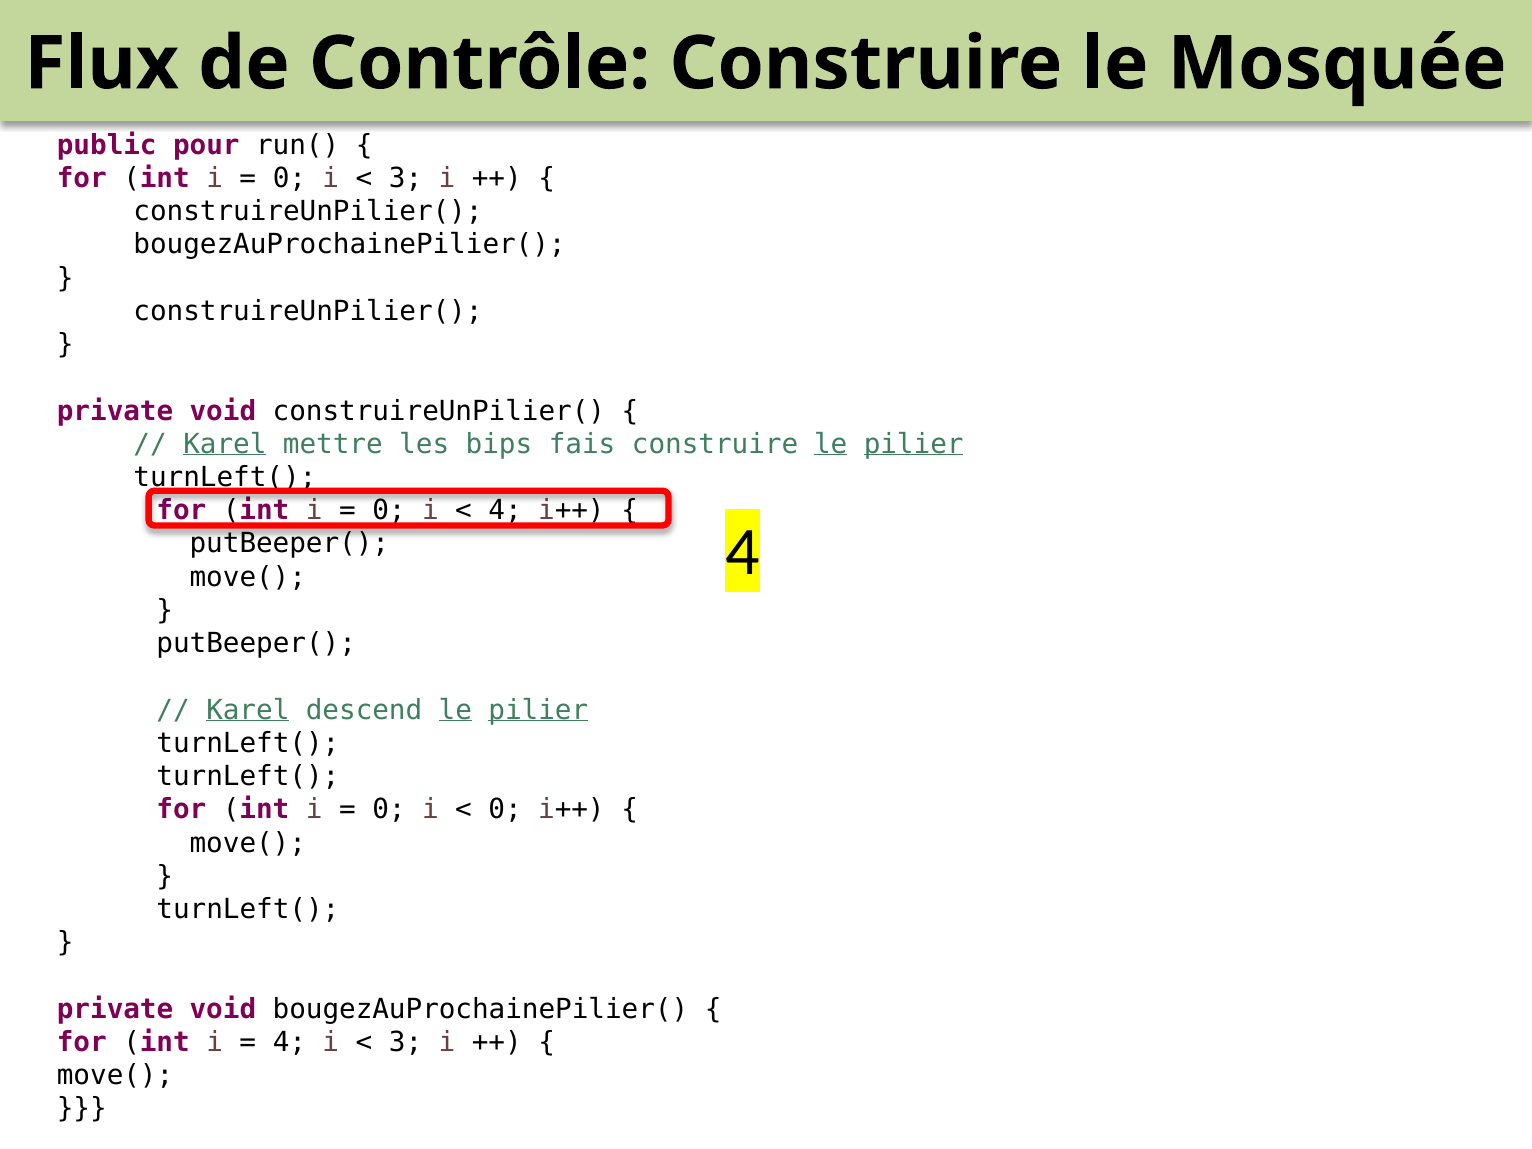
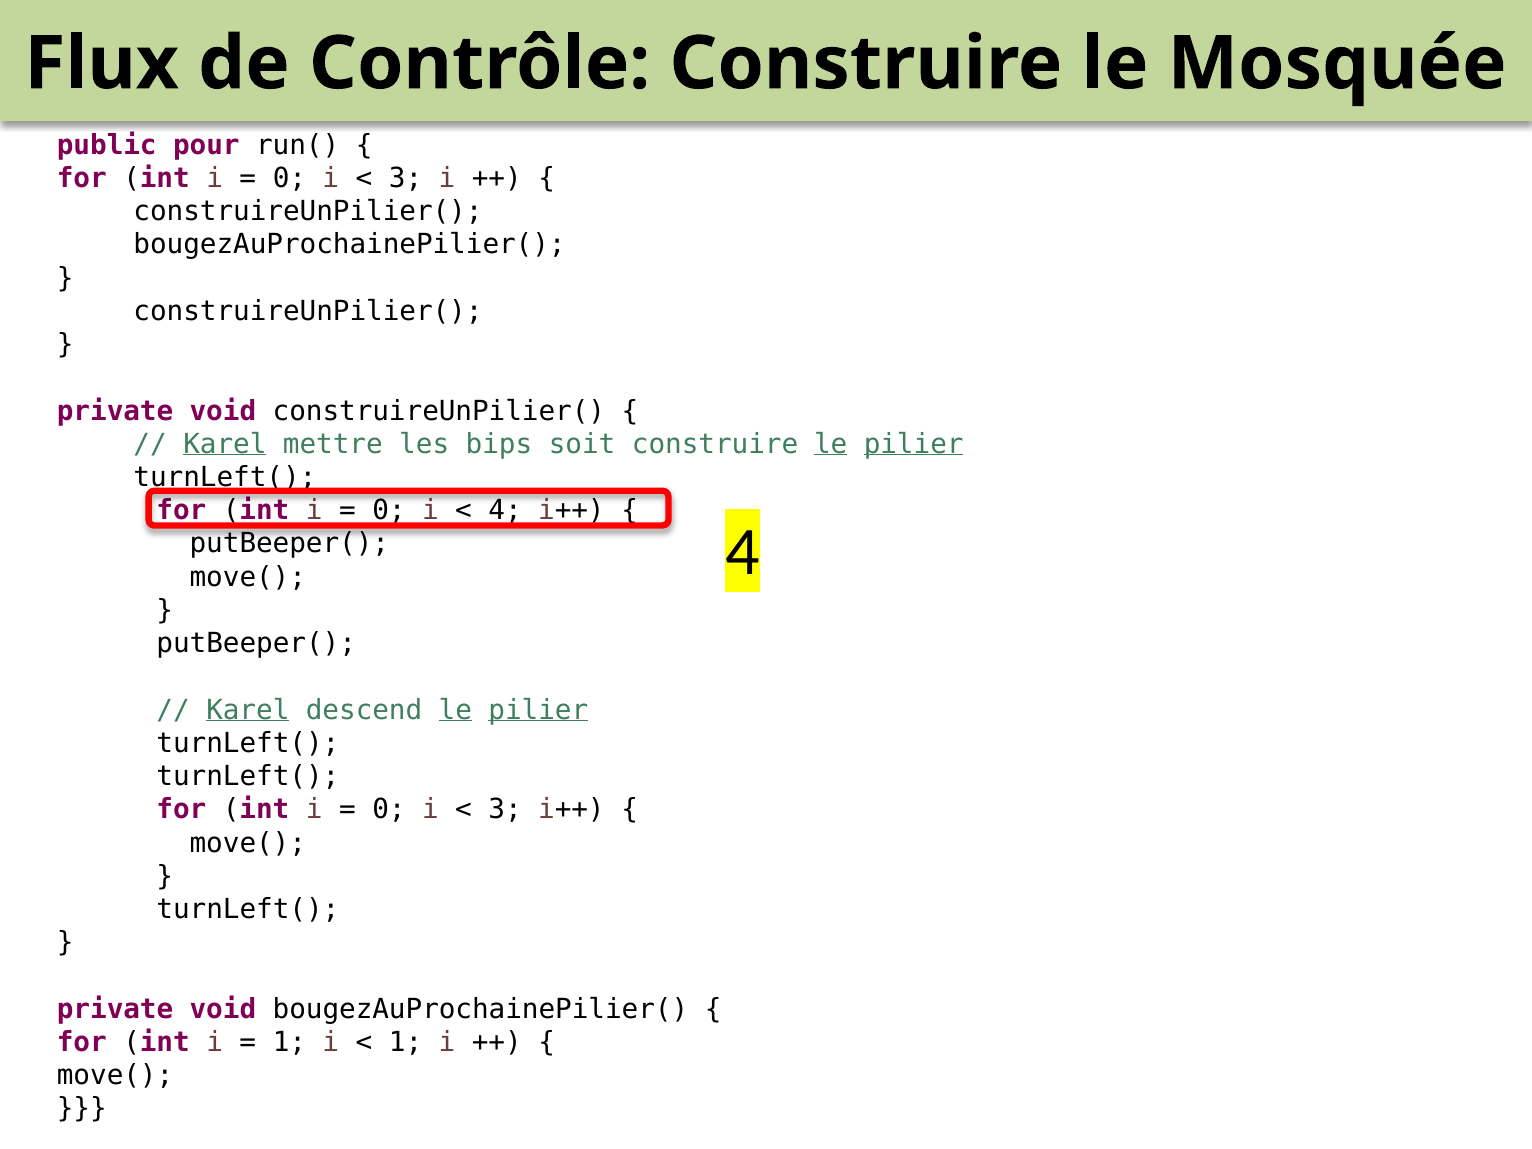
fais: fais -> soit (582, 444)
0: 0 -> 3 (505, 810)
4: 4 -> 1 (289, 1042)
3: 3 -> 1 (406, 1042)
